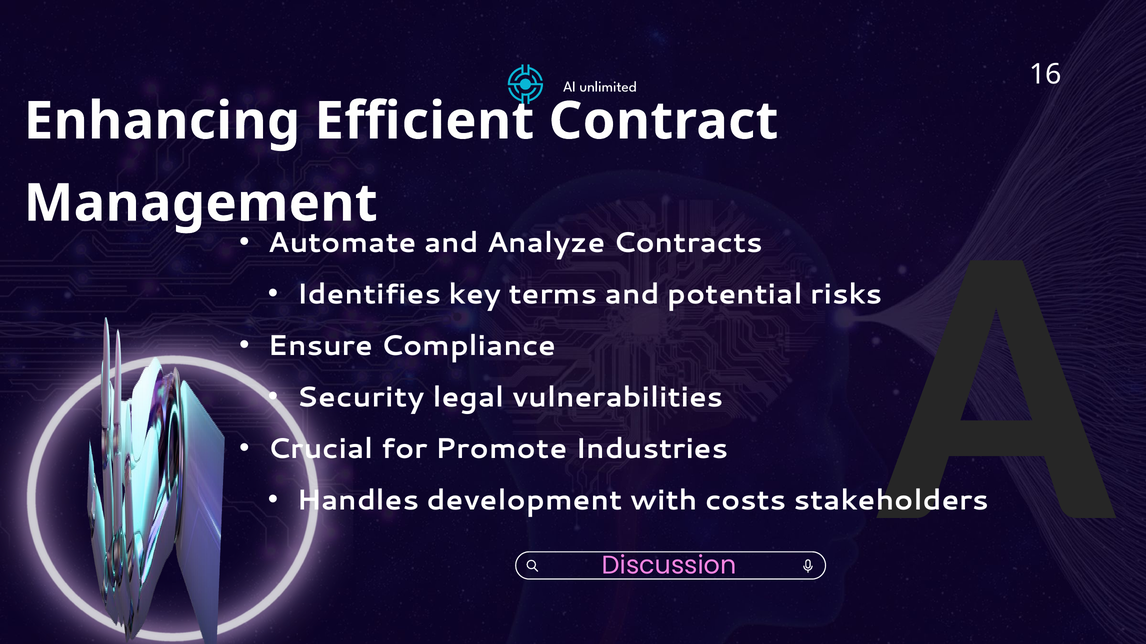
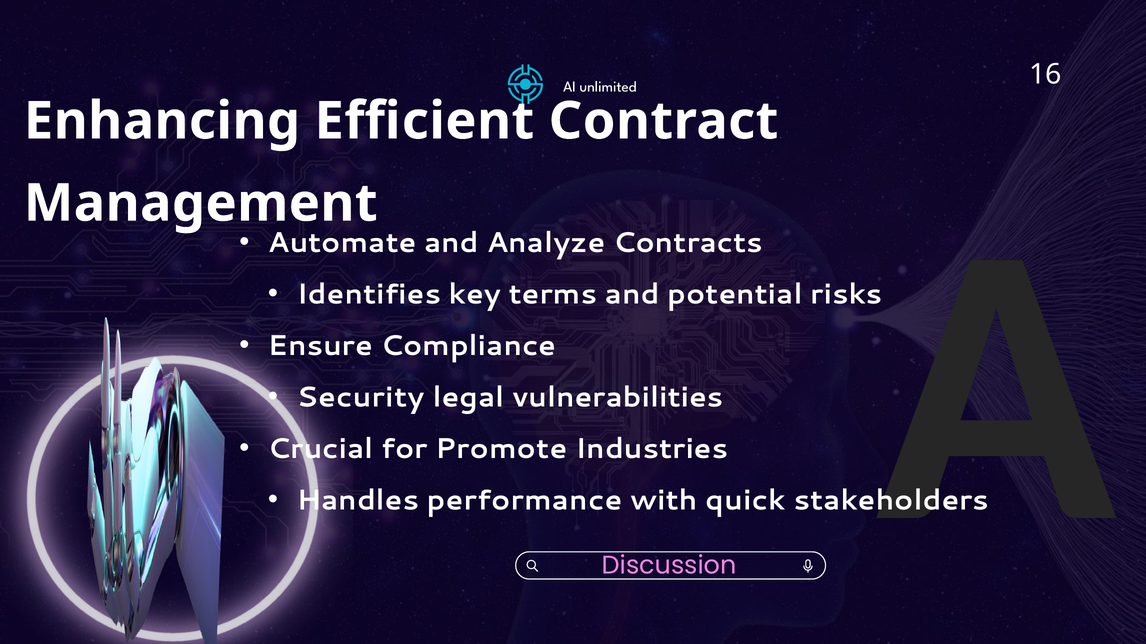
development: development -> performance (525, 501)
costs: costs -> quick (745, 501)
